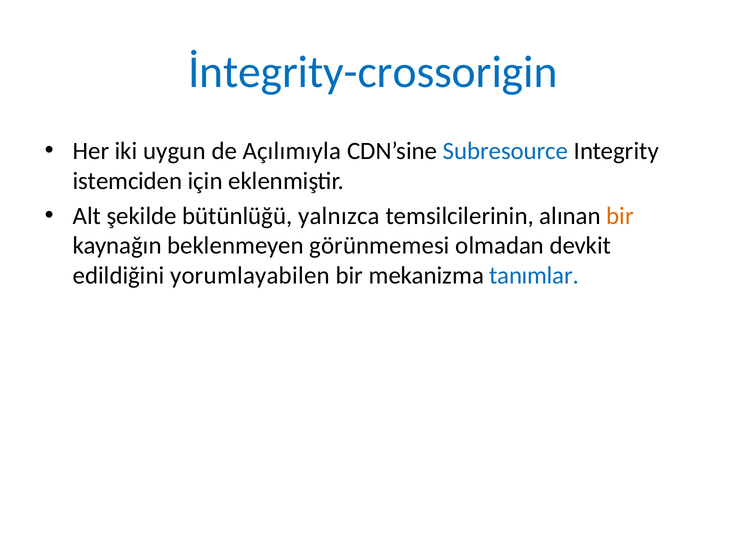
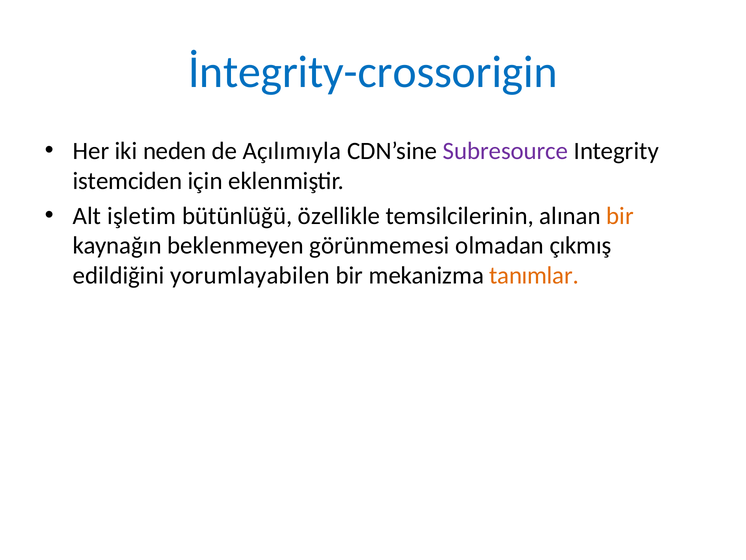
uygun: uygun -> neden (175, 151)
Subresource colour: blue -> purple (506, 151)
şekilde: şekilde -> işletim (141, 216)
yalnızca: yalnızca -> özellikle (339, 216)
devkit: devkit -> çıkmış (580, 245)
tanımlar colour: blue -> orange (534, 275)
